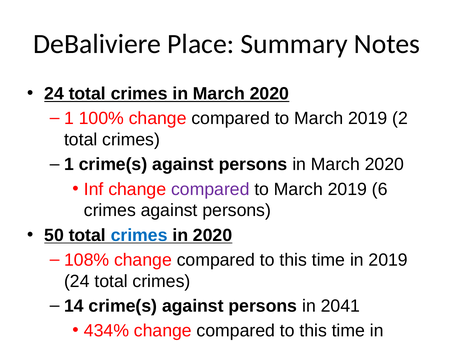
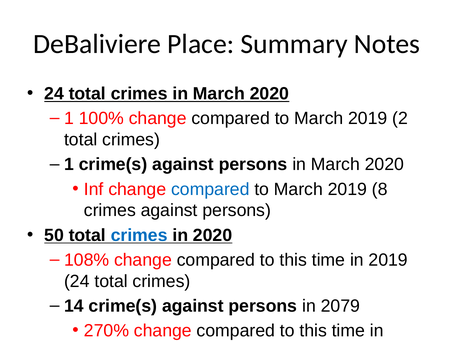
compared colour: purple -> blue (210, 189)
6: 6 -> 8 (380, 189)
2041: 2041 -> 2079 (340, 306)
434%: 434% -> 270% (107, 330)
